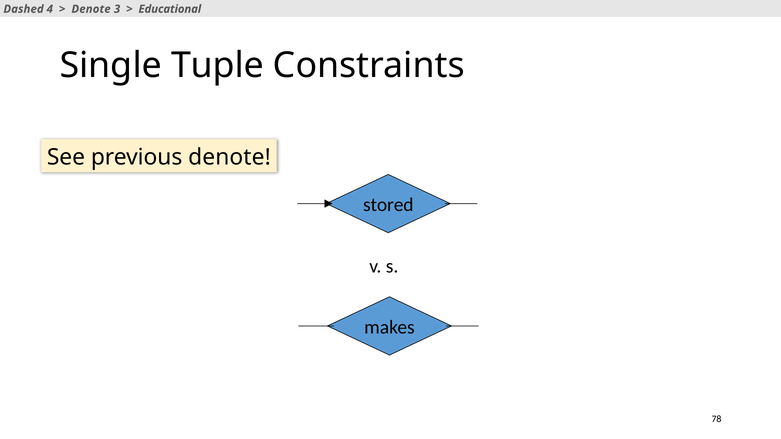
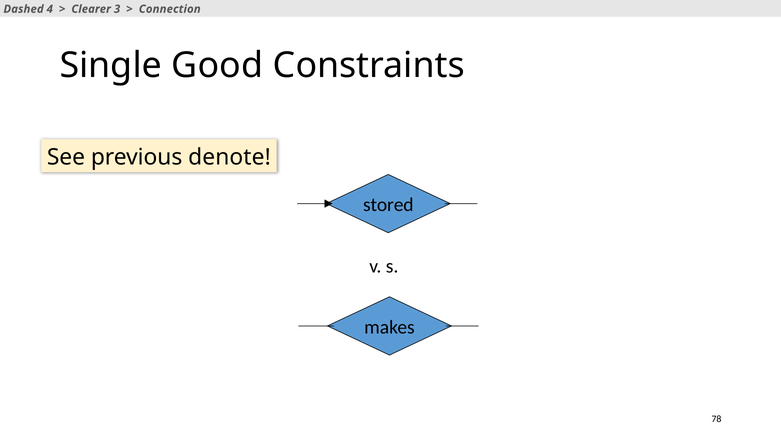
Denote: Denote -> Clearer (91, 9)
Educational: Educational -> Connection (170, 9)
Tuple: Tuple -> Good (217, 66)
